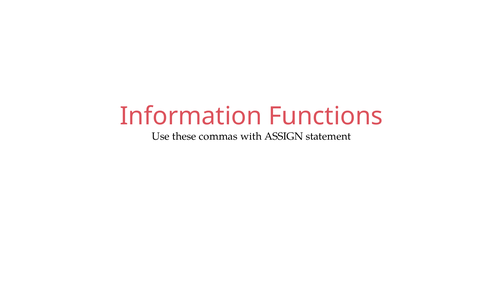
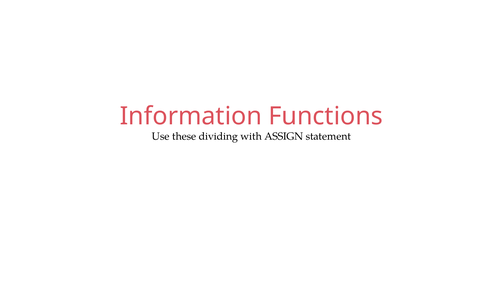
commas: commas -> dividing (218, 137)
